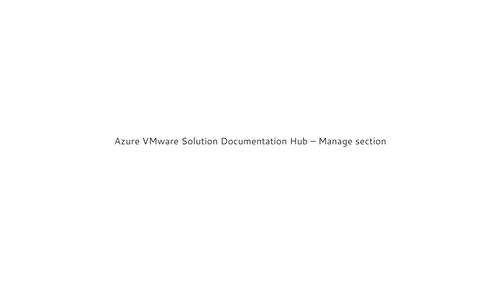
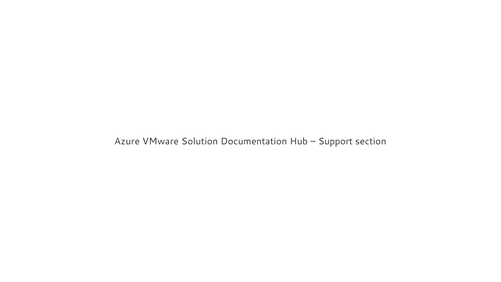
Manage: Manage -> Support (335, 141)
